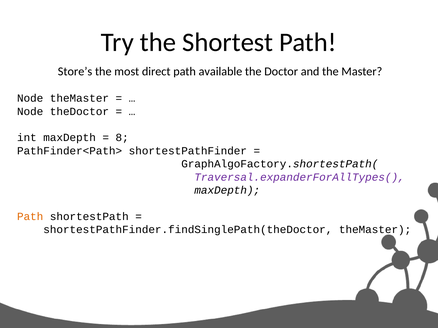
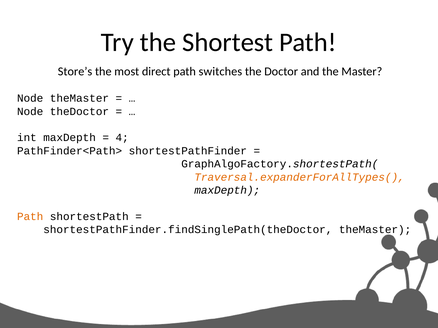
available: available -> switches (220, 72)
8: 8 -> 4 (122, 138)
Traversal.expanderForAllTypes( colour: purple -> orange (300, 177)
